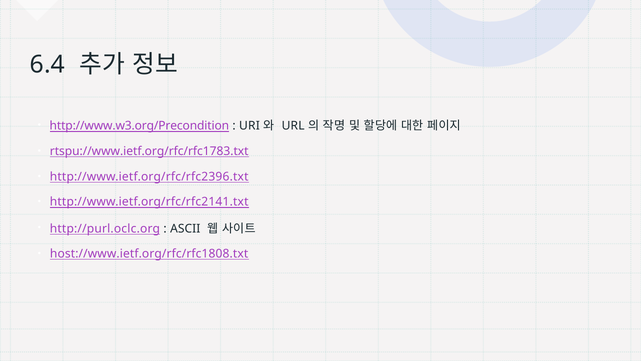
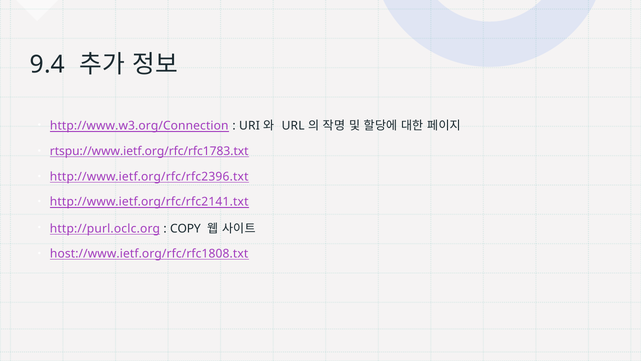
6.4: 6.4 -> 9.4 (47, 65)
http://www.w3.org/Precondition: http://www.w3.org/Precondition -> http://www.w3.org/Connection (139, 126)
ASCII: ASCII -> COPY (185, 228)
